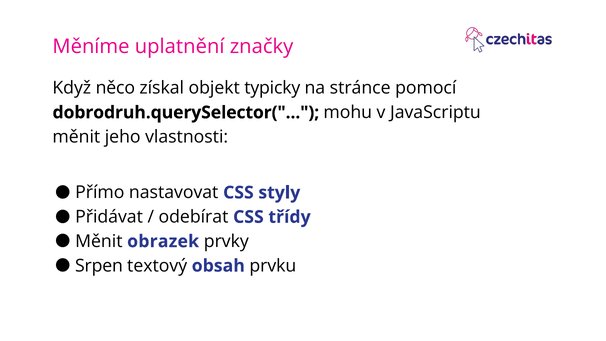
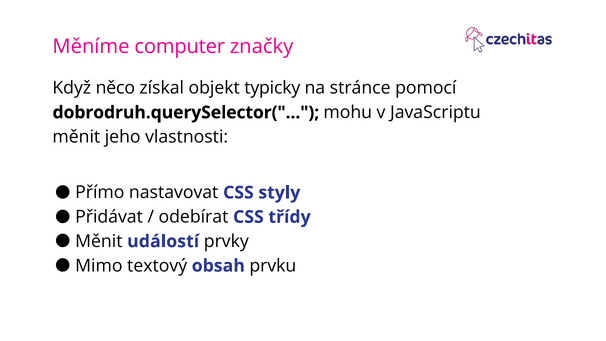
uplatnění: uplatnění -> computer (180, 47)
obrazek: obrazek -> událostí (163, 241)
Srpen: Srpen -> Mimo (99, 266)
